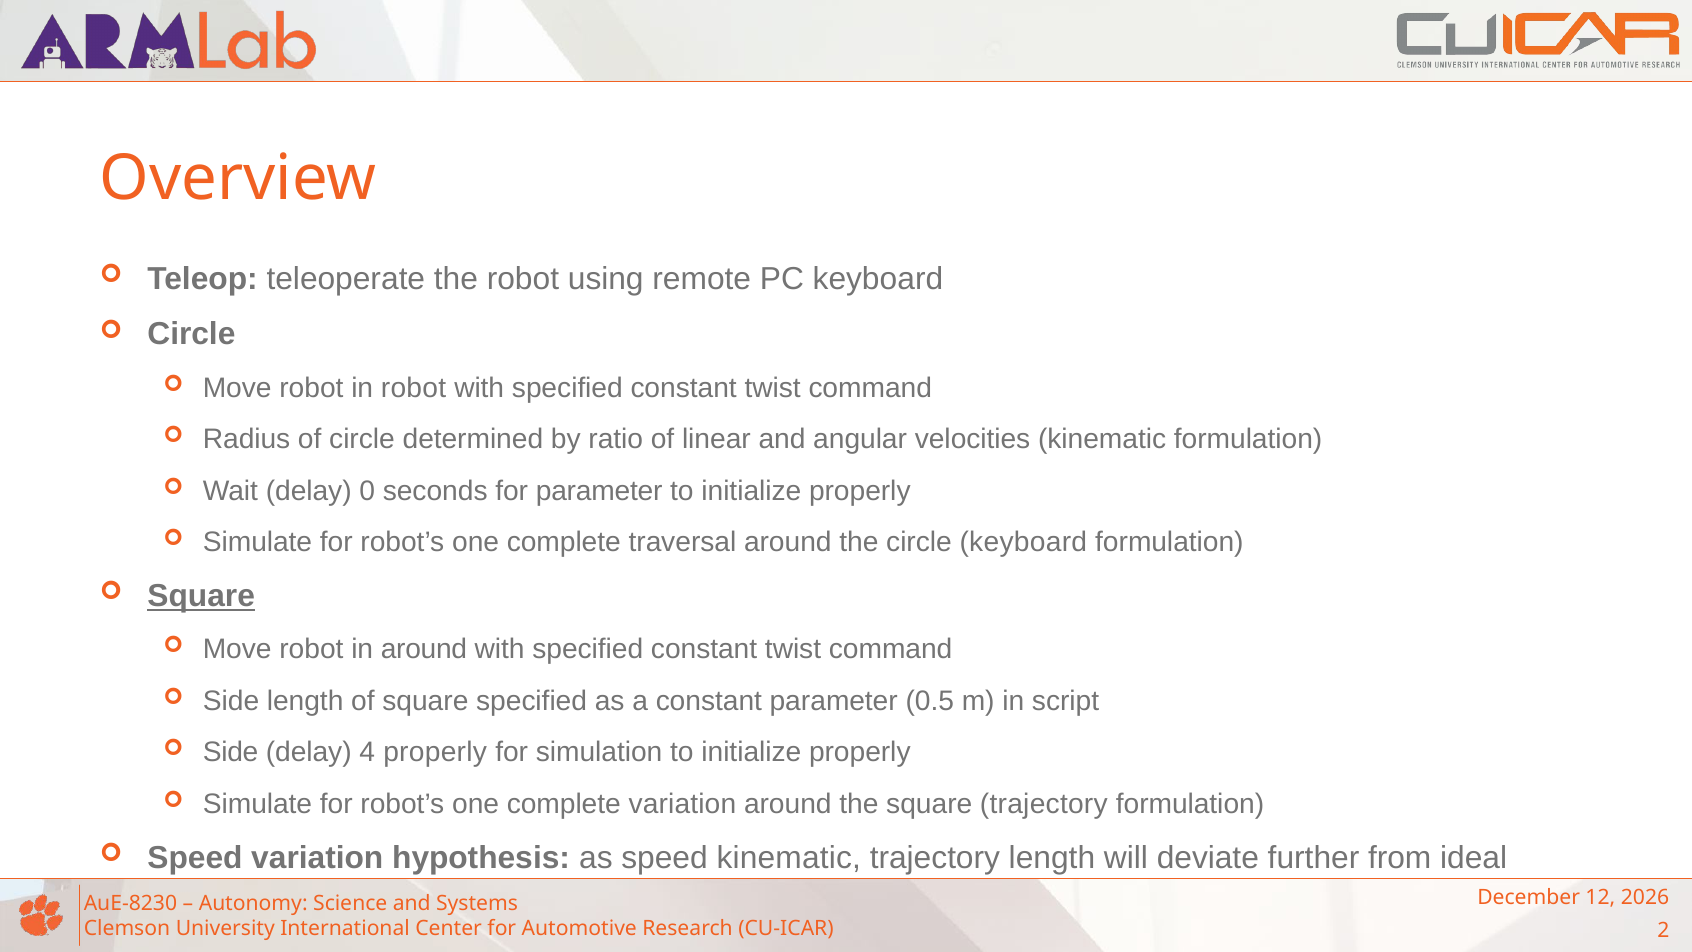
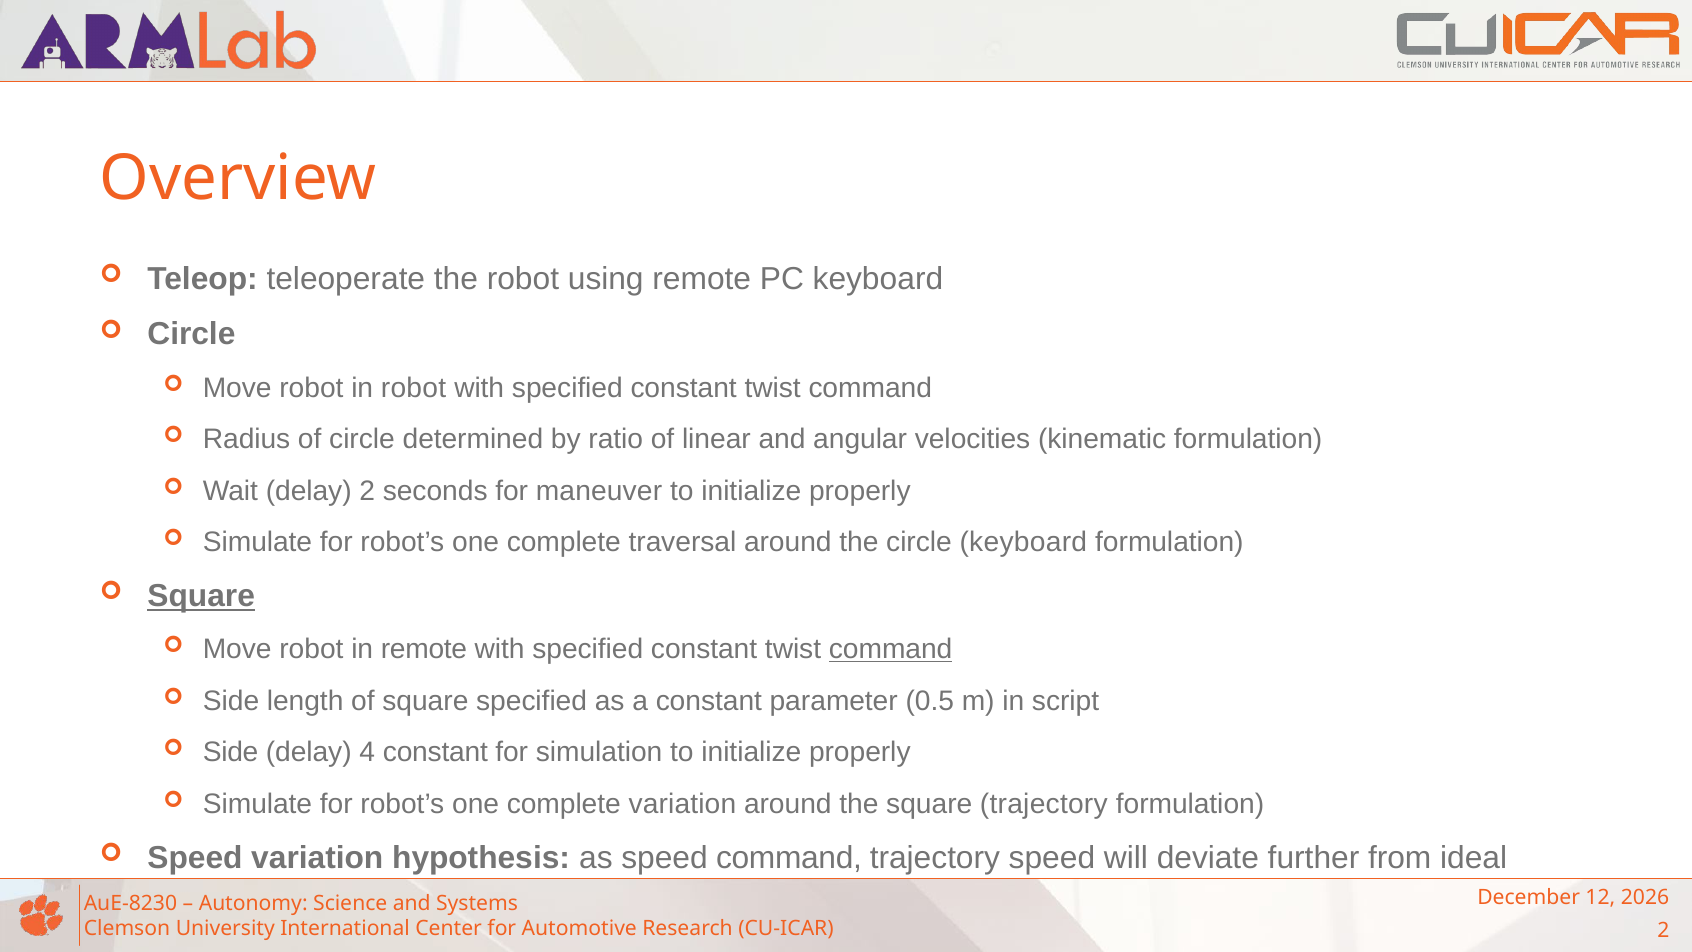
delay 0: 0 -> 2 (367, 491)
for parameter: parameter -> maneuver (599, 491)
in around: around -> remote (424, 649)
command underline: none -> present (891, 649)
4 properly: properly -> constant (435, 752)
speed kinematic: kinematic -> command (789, 857)
trajectory length: length -> speed (1052, 857)
